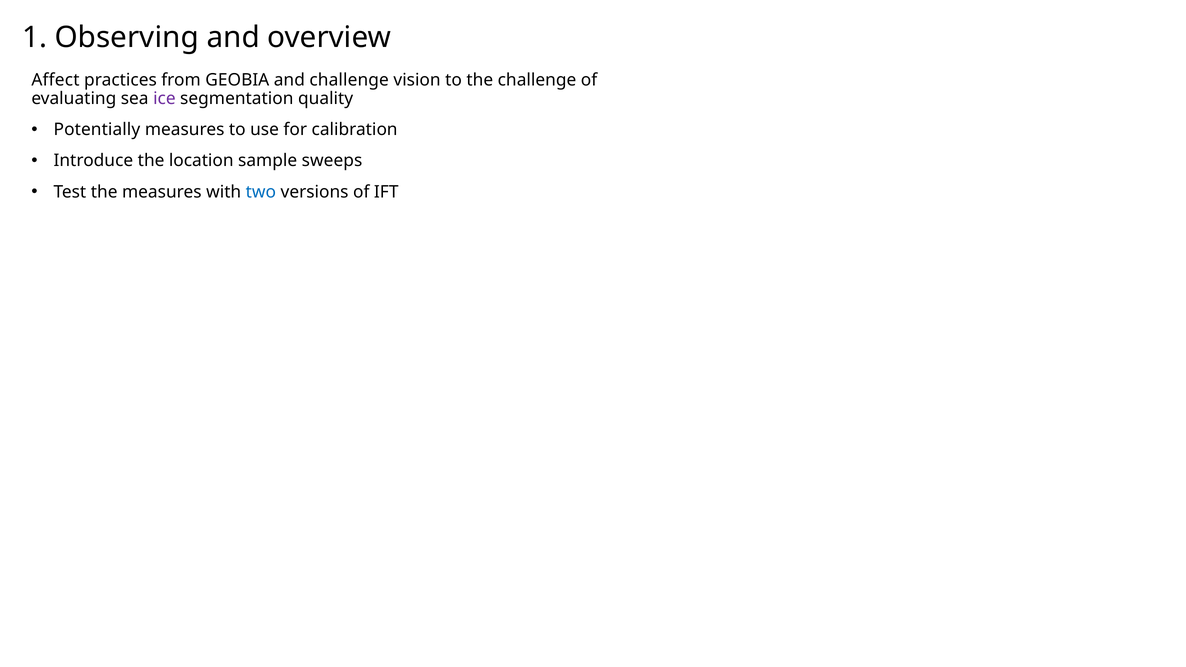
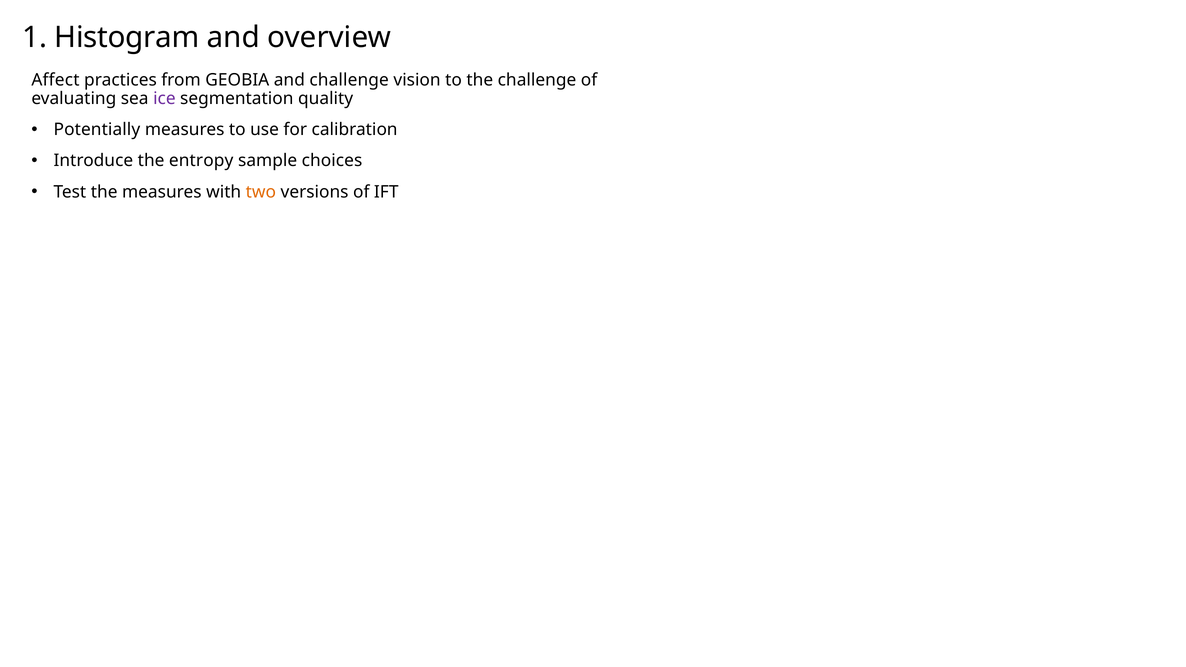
Observing: Observing -> Histogram (127, 38)
location: location -> entropy (201, 161)
sweeps: sweeps -> choices (332, 161)
two colour: blue -> orange (261, 192)
